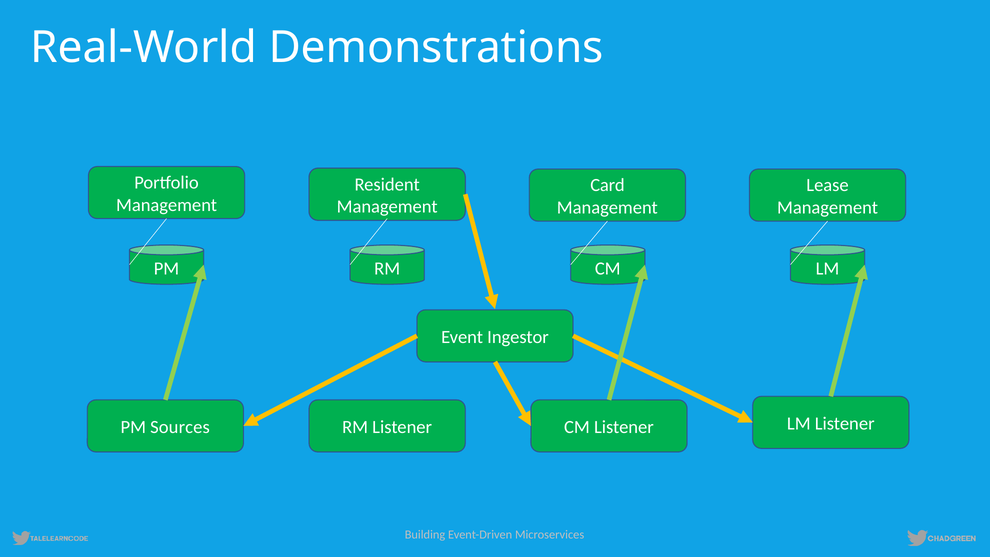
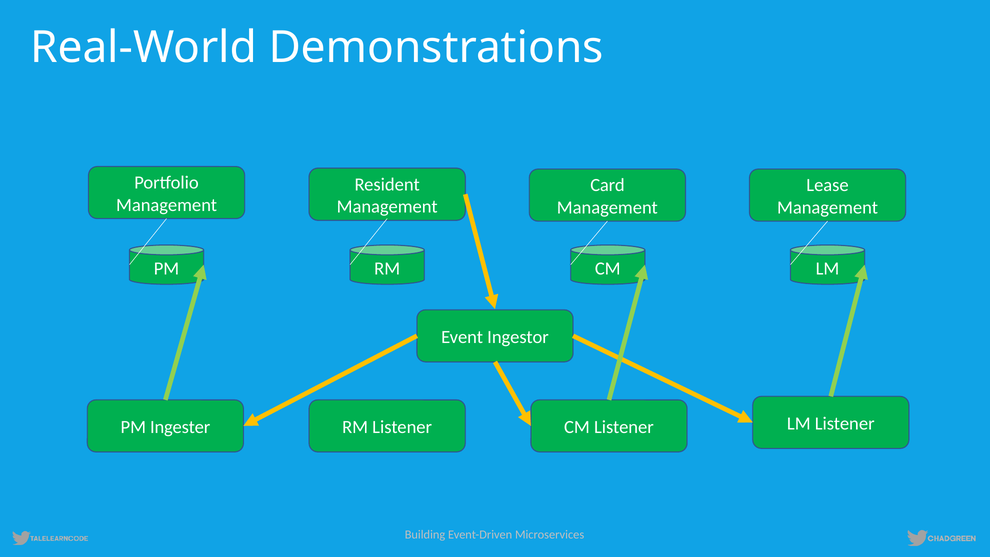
Sources: Sources -> Ingester (180, 427)
